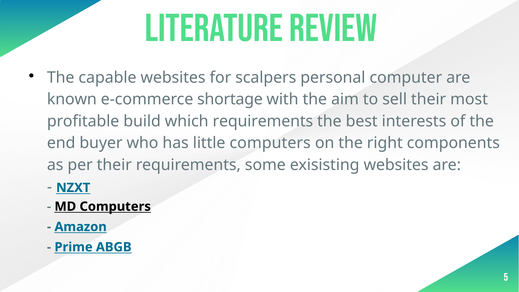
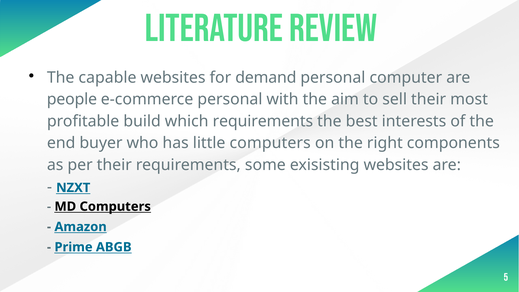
scalpers: scalpers -> demand (266, 77)
known: known -> people (72, 99)
e-commerce shortage: shortage -> personal (230, 99)
